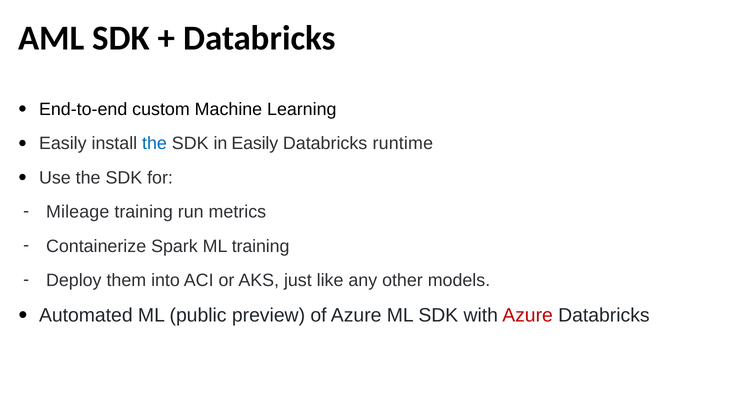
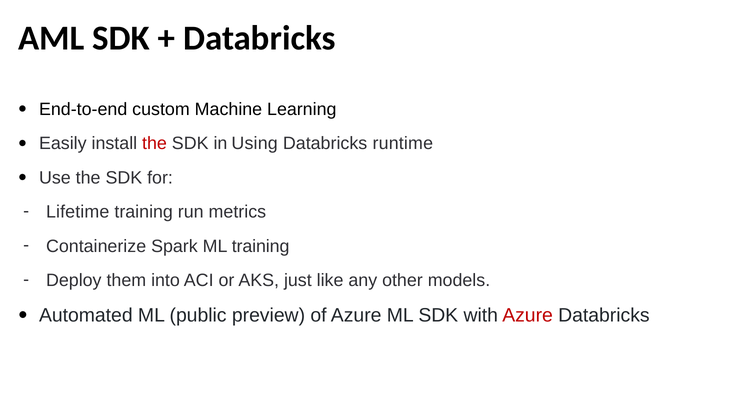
the colour: blue -> red (154, 144)
in Easily: Easily -> Using (255, 144)
Mileage: Mileage -> Lifetime (78, 212)
